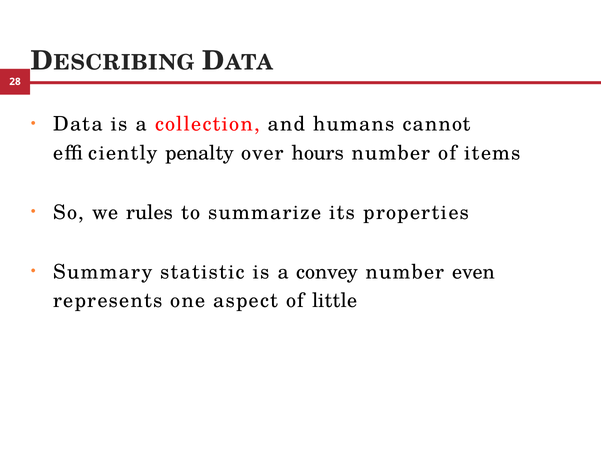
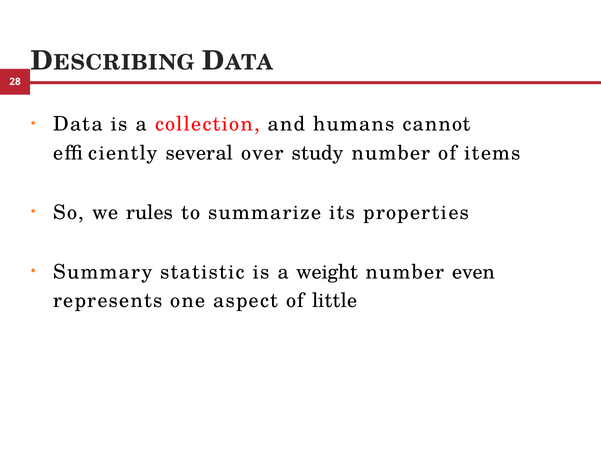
penalty: penalty -> several (199, 153)
hours: hours -> study (318, 153)
convey: convey -> weight (327, 272)
